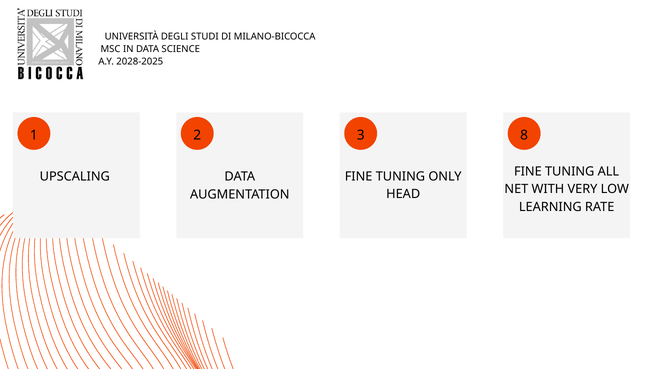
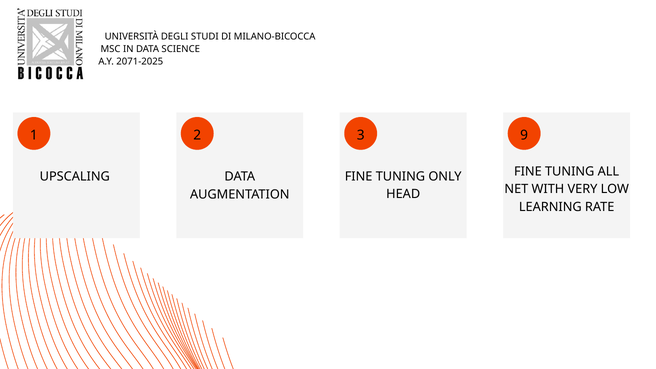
2028-2025: 2028-2025 -> 2071-2025 (140, 62)
8: 8 -> 9 (524, 135)
